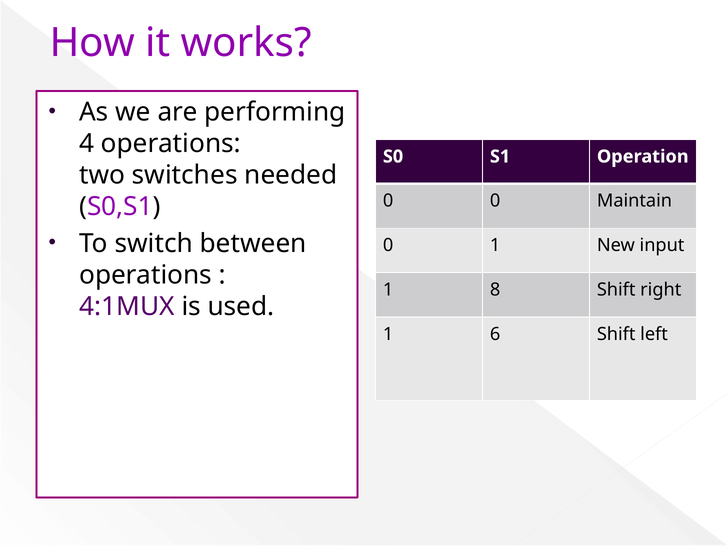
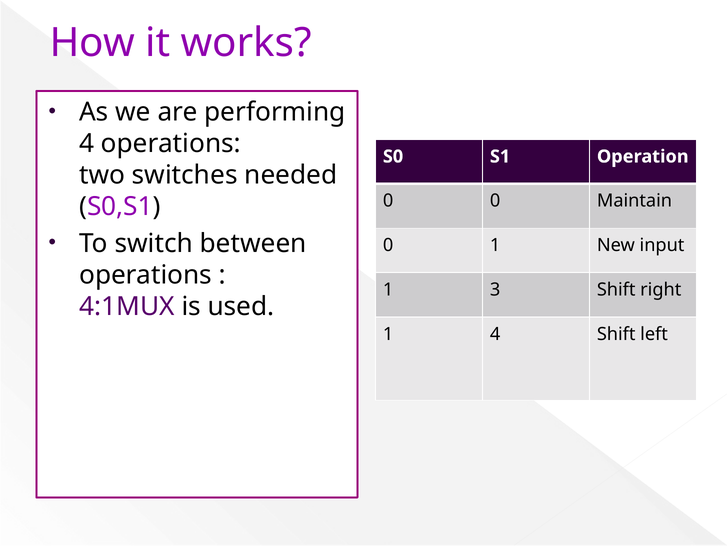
8: 8 -> 3 (495, 289)
1 6: 6 -> 4 (495, 334)
